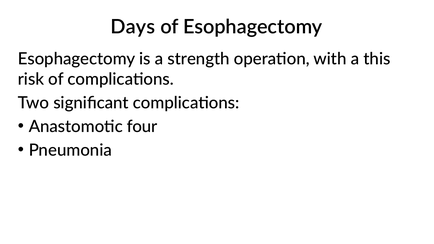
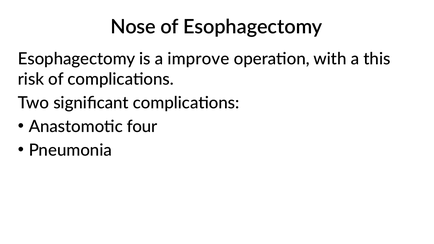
Days: Days -> Nose (133, 27)
strength: strength -> improve (198, 59)
